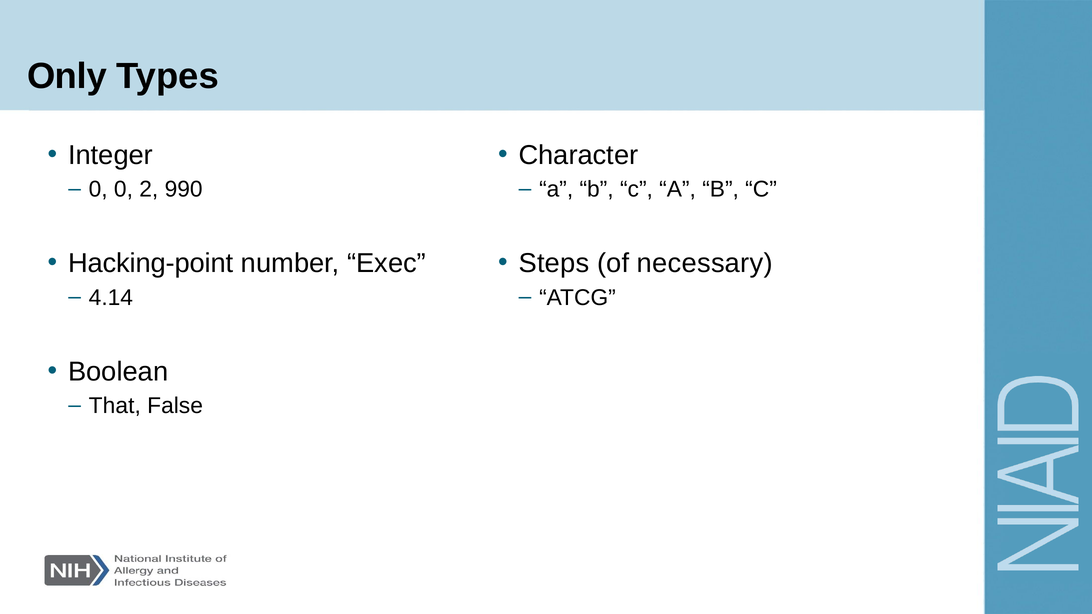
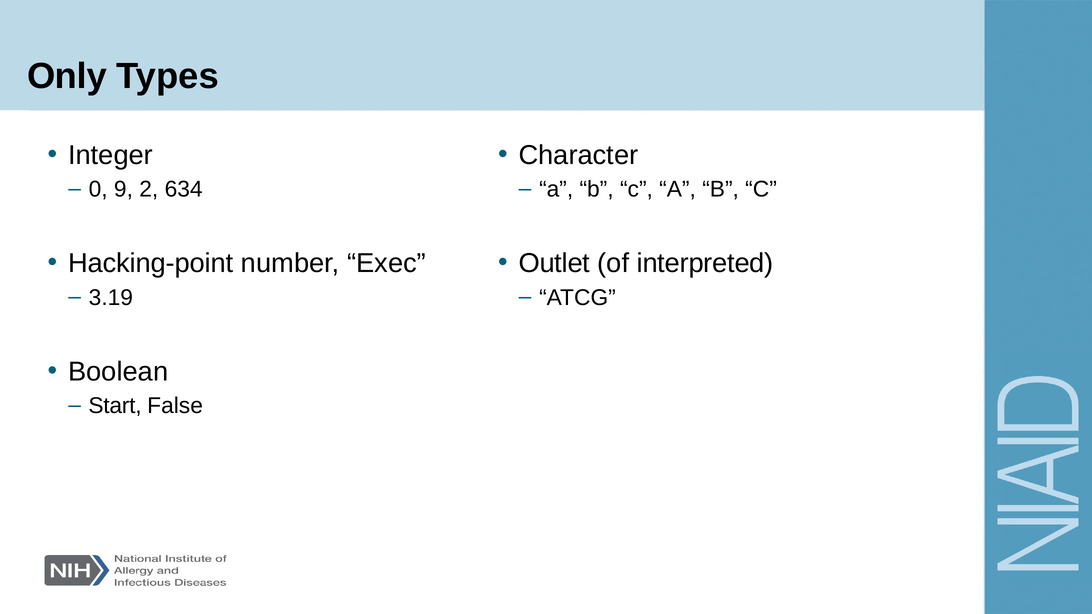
0 0: 0 -> 9 (123, 189)
990: 990 -> 634 (184, 189)
Steps: Steps -> Outlet (554, 263)
necessary: necessary -> interpreted (705, 263)
4.14: 4.14 -> 3.19 (111, 298)
That: That -> Start (115, 406)
